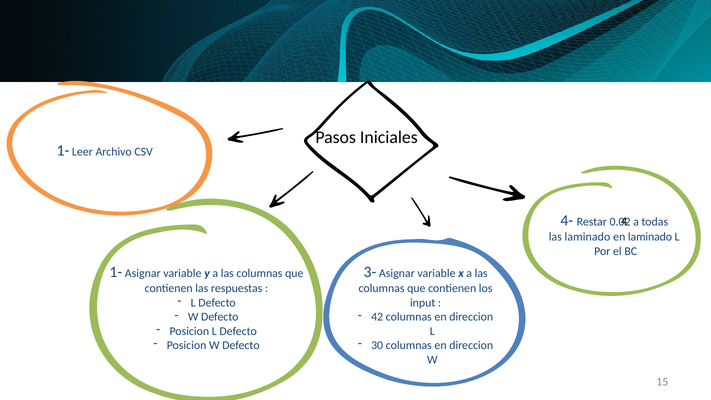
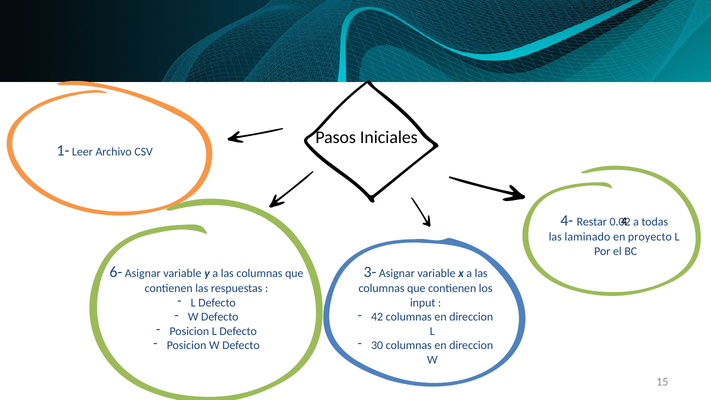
en laminado: laminado -> proyecto (650, 237)
1-: 1- -> 6- (116, 272)
